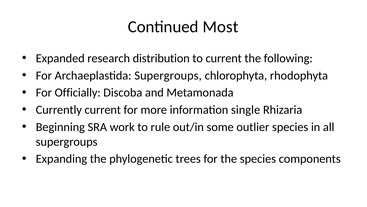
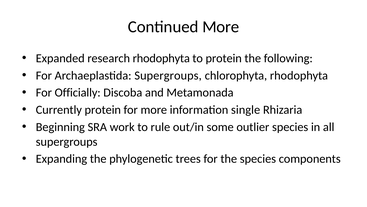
Continued Most: Most -> More (221, 27)
research distribution: distribution -> rhodophyta (161, 58)
to current: current -> protein (224, 58)
Currently current: current -> protein (103, 110)
